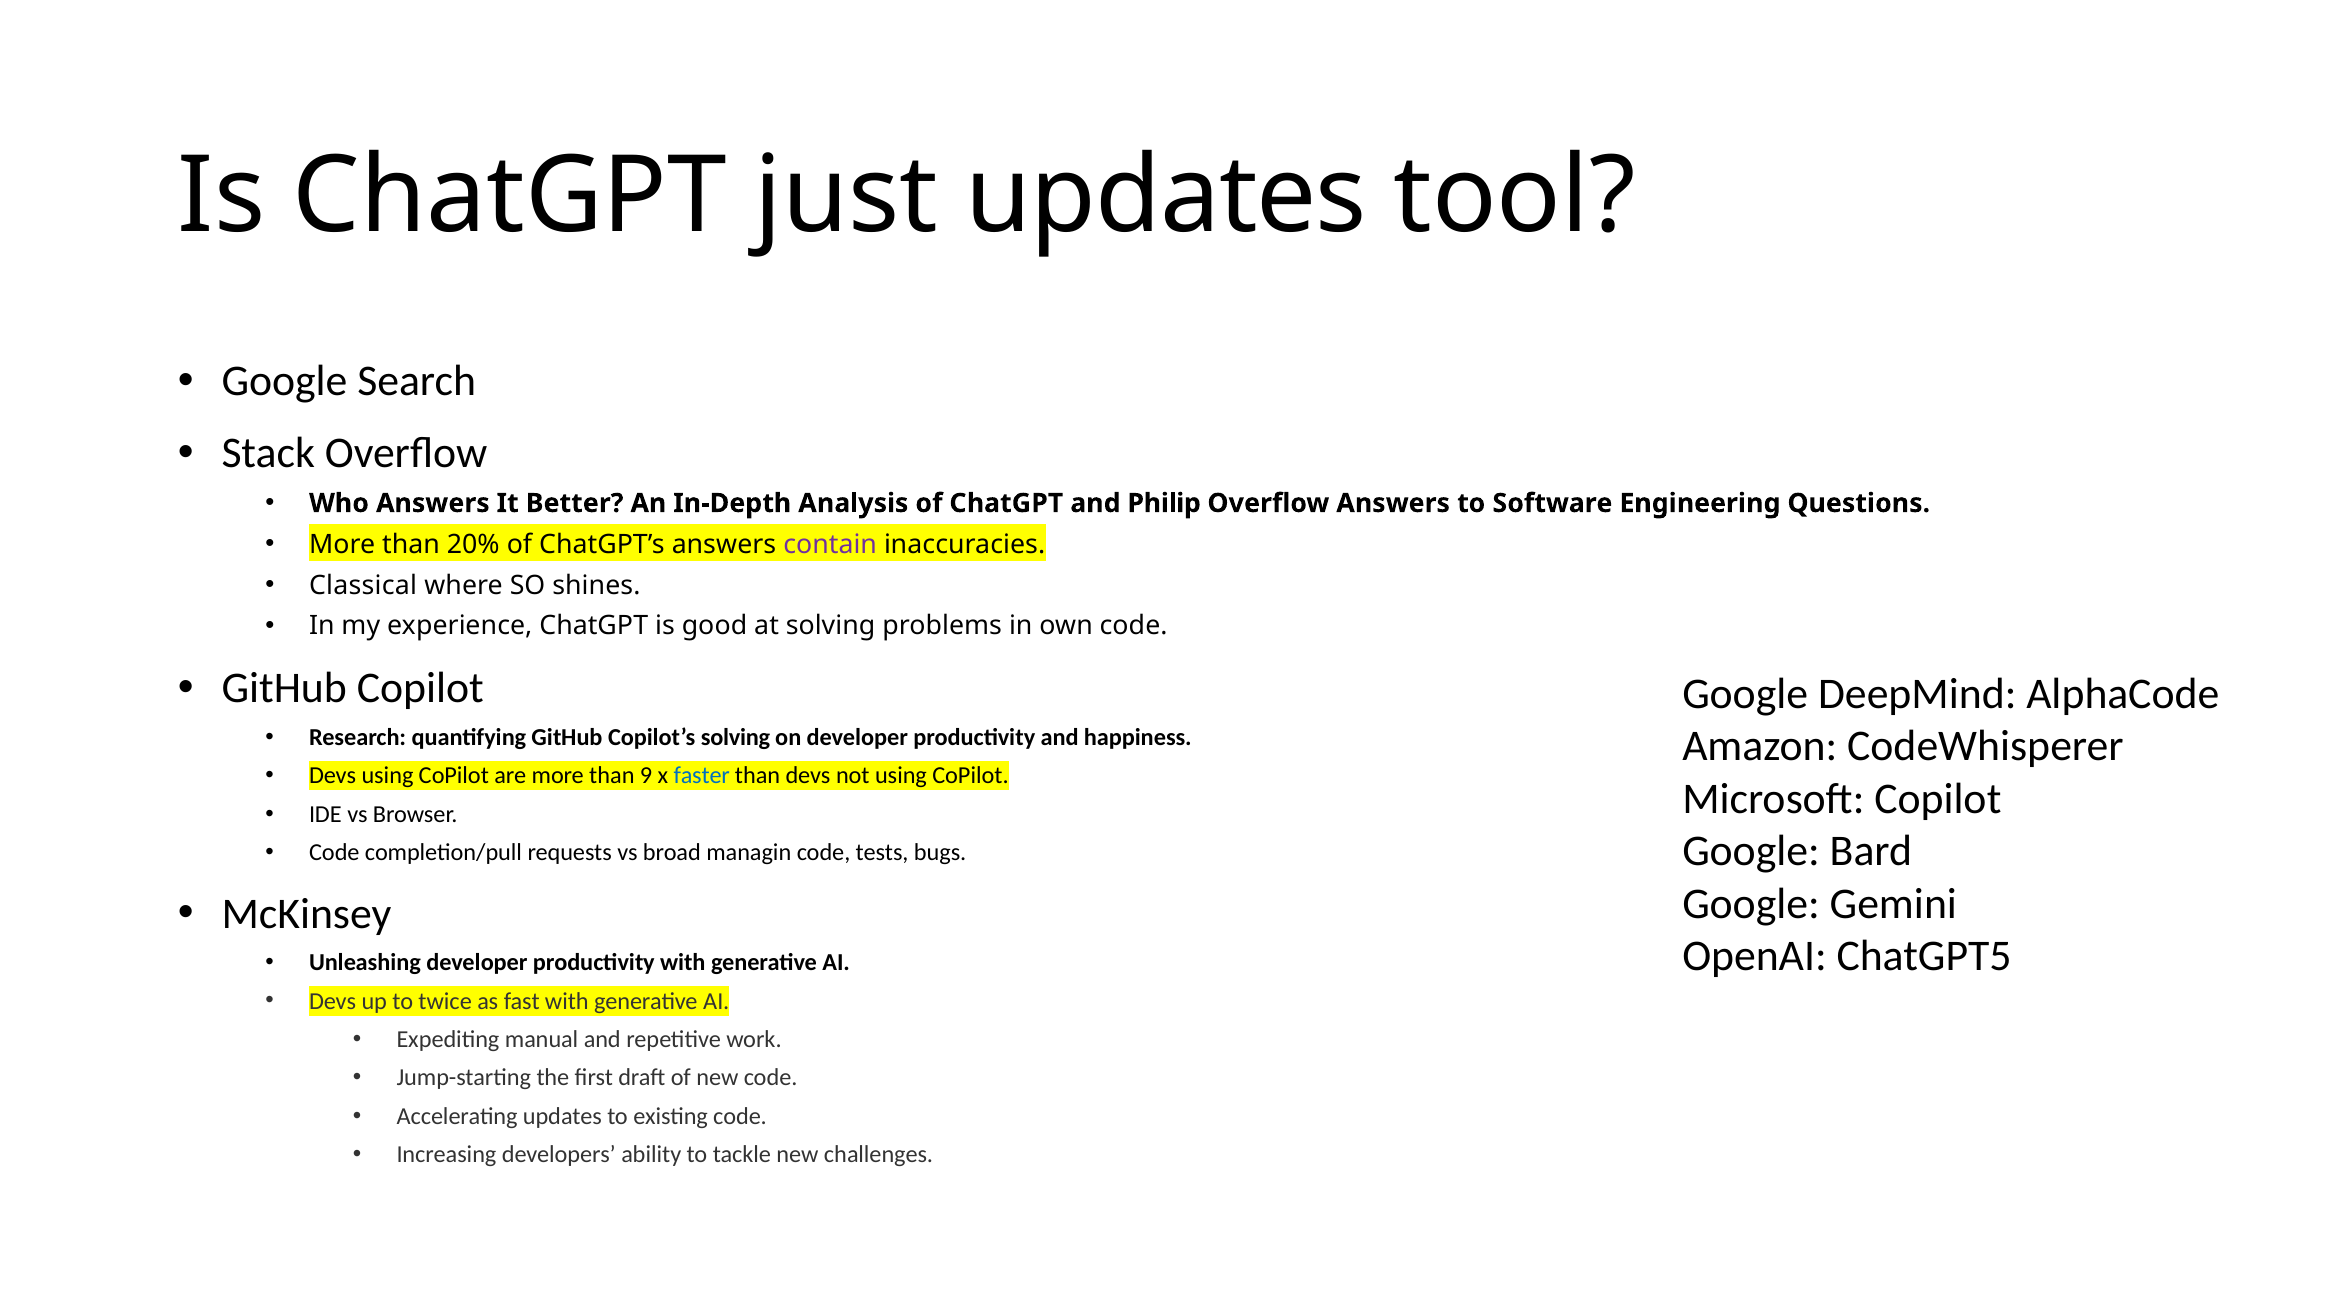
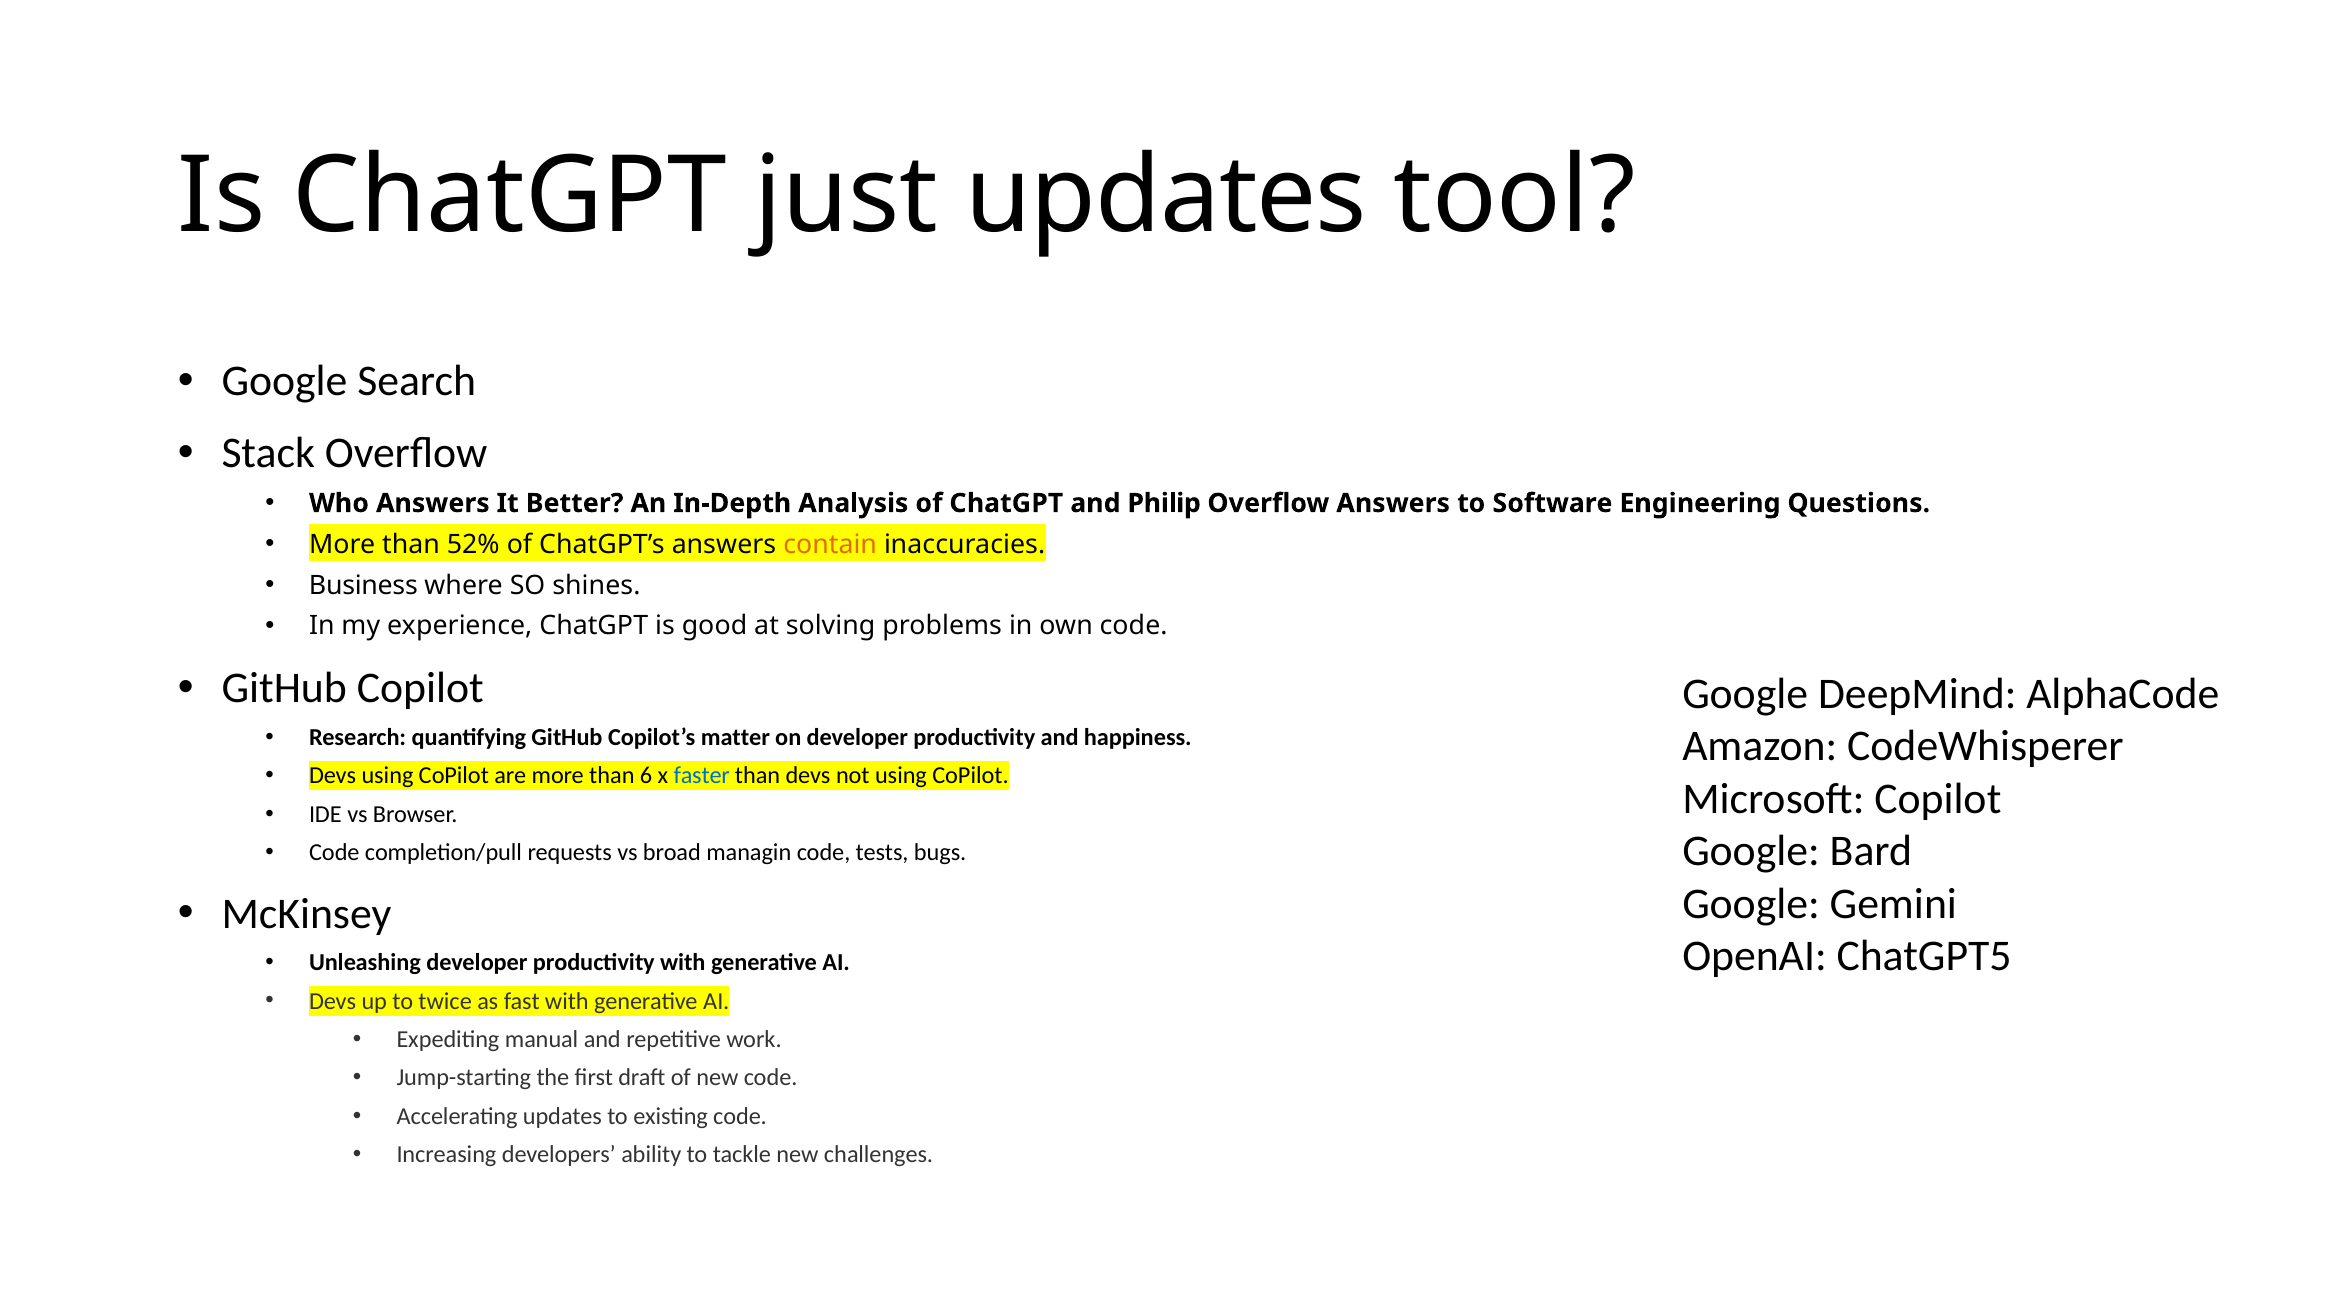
20%: 20% -> 52% (473, 544)
contain colour: purple -> orange (830, 544)
Classical: Classical -> Business (363, 585)
Copilot’s solving: solving -> matter (735, 738)
9: 9 -> 6 (646, 776)
